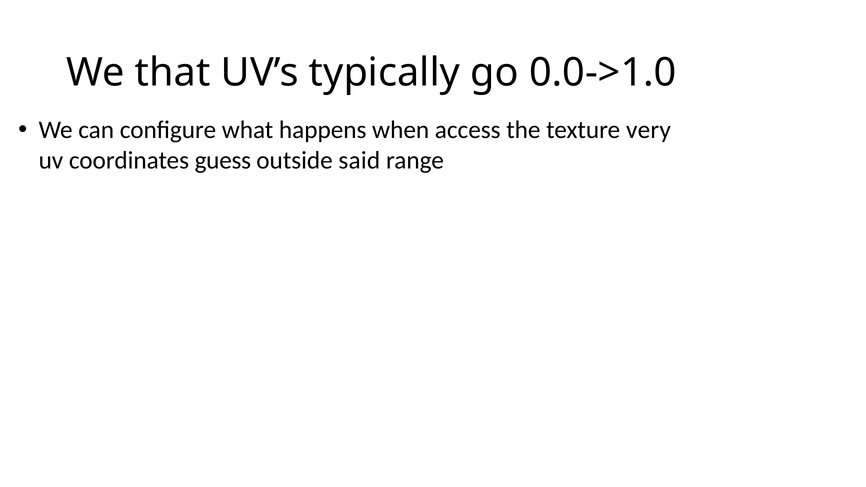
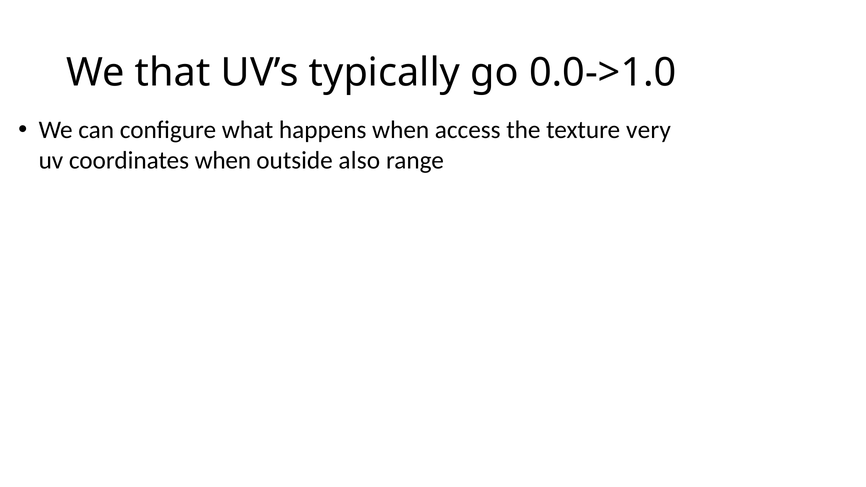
coordinates guess: guess -> when (223, 160)
said: said -> also (359, 160)
